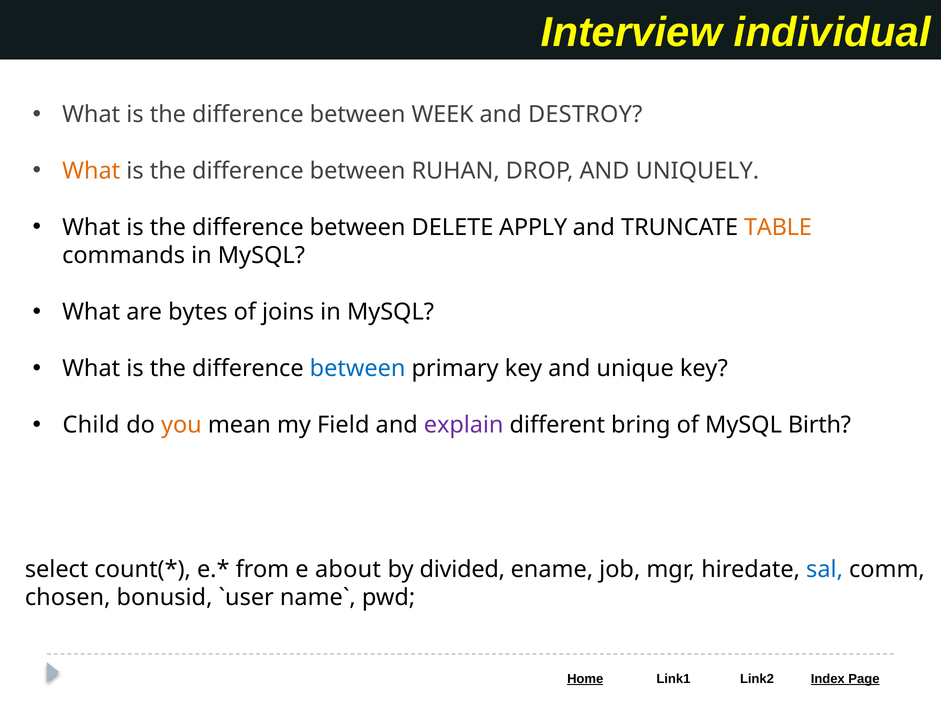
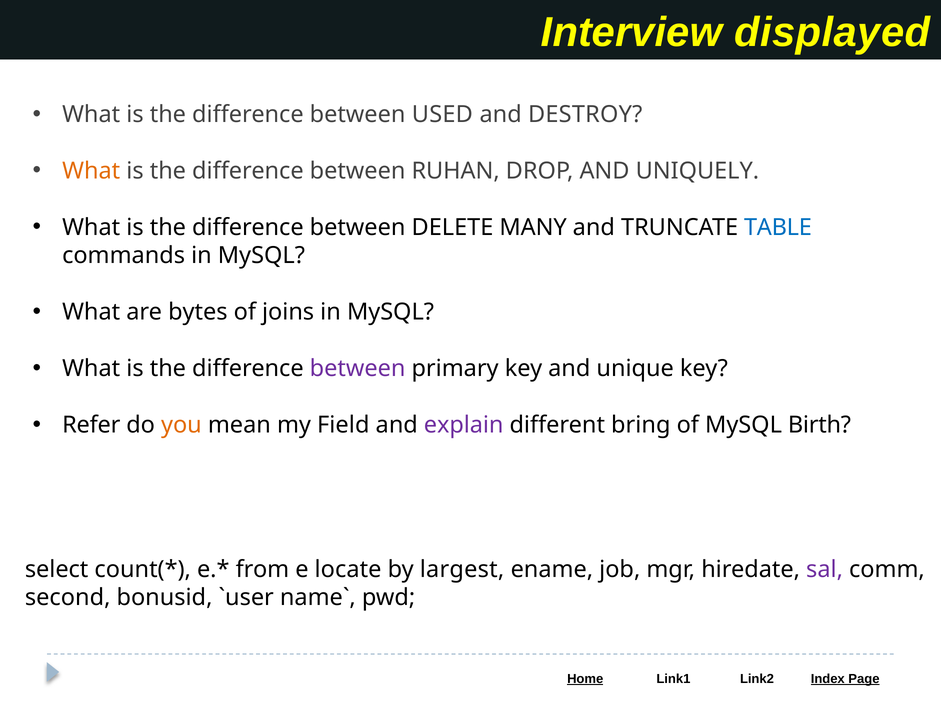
individual: individual -> displayed (832, 33)
WEEK: WEEK -> USED (442, 114)
APPLY: APPLY -> MANY (533, 227)
TABLE colour: orange -> blue (778, 227)
between colour: blue -> purple (358, 369)
Child: Child -> Refer (91, 425)
about: about -> locate (348, 569)
divided: divided -> largest (462, 569)
sal colour: blue -> purple (825, 569)
chosen: chosen -> second (68, 598)
